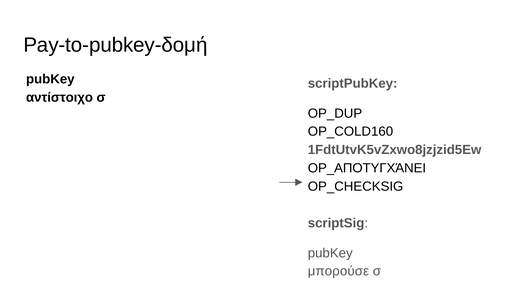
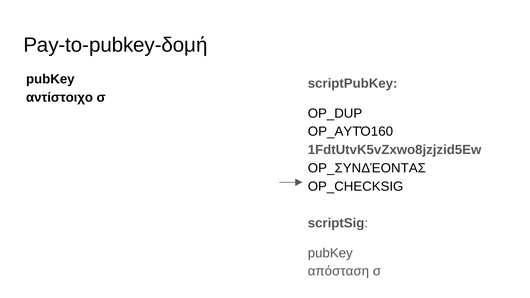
OP_COLD160: OP_COLD160 -> OP_ΑΥΤΌ160 (350, 132)
OP_ΑΠΟΤΥΓΧΆΝΕΙ: OP_ΑΠΟΤΥΓΧΆΝΕΙ -> OP_ΣΥΝΔΈΟΝΤΑΣ (367, 168)
μπορούσε: μπορούσε -> απόσταση (338, 271)
